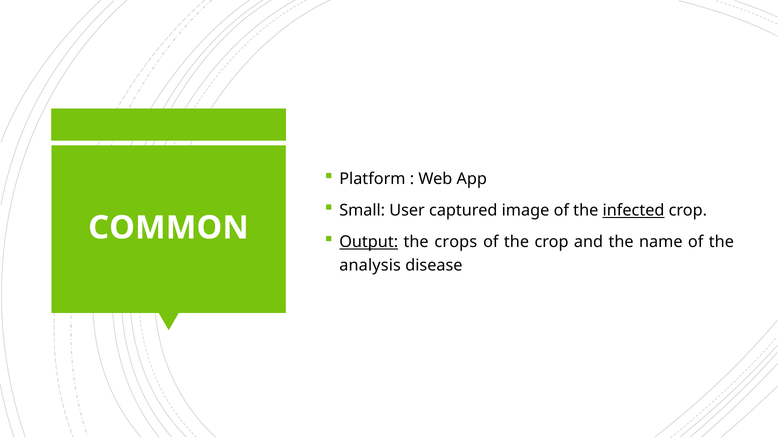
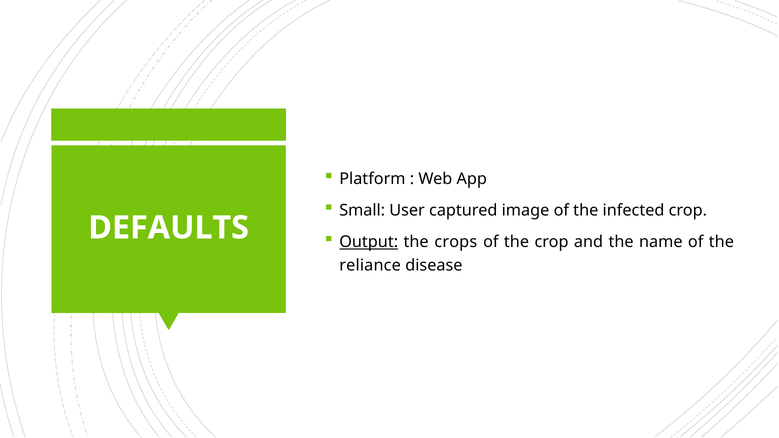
infected underline: present -> none (634, 210)
COMMON: COMMON -> DEFAULTS (169, 228)
analysis: analysis -> reliance (370, 265)
